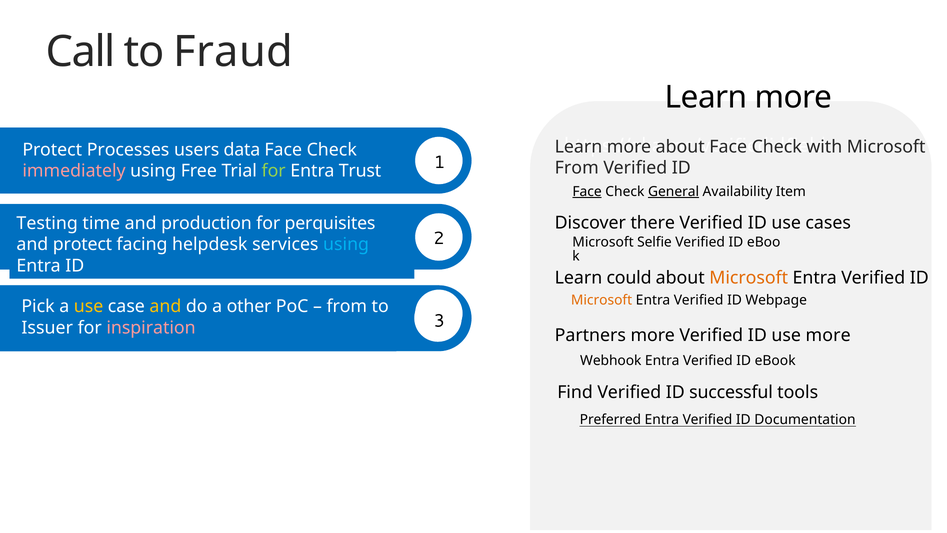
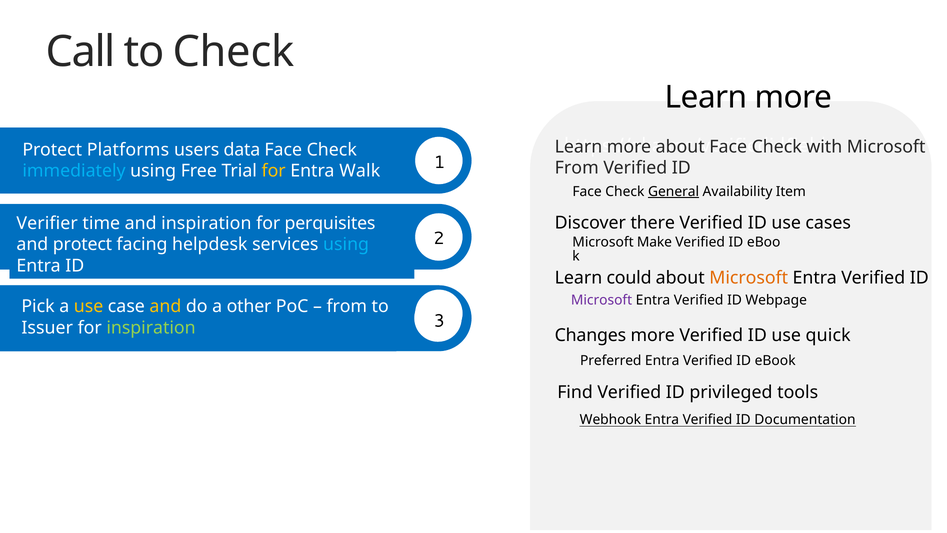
to Fraud: Fraud -> Check (233, 52)
Processes: Processes -> Platforms (128, 150)
immediately colour: pink -> light blue (74, 171)
for colour: light green -> yellow (274, 171)
Trust: Trust -> Walk (360, 171)
Face underline: present -> none (587, 191)
Testing: Testing -> Verifier (47, 223)
and production: production -> inspiration (206, 223)
Selfie: Selfie -> Make (654, 242)
Microsoft colour: orange -> purple (602, 300)
inspiration colour: pink -> light green (151, 328)
Partners: Partners -> Changes (590, 335)
use more: more -> quick (828, 335)
Webhook: Webhook -> Preferred (611, 360)
successful: successful -> privileged (731, 392)
Preferred: Preferred -> Webhook (610, 420)
